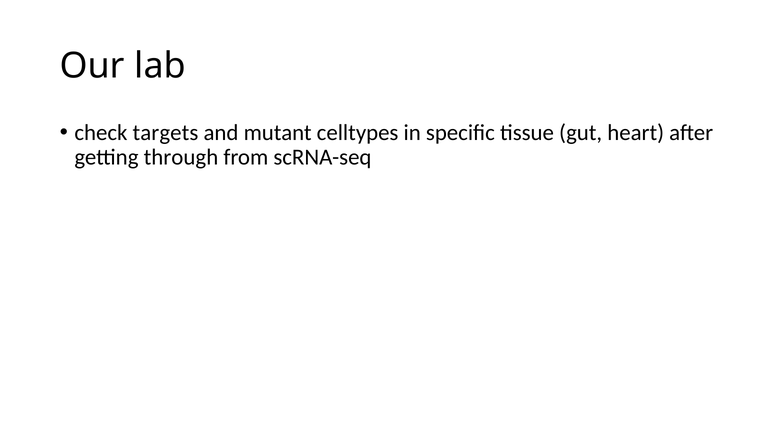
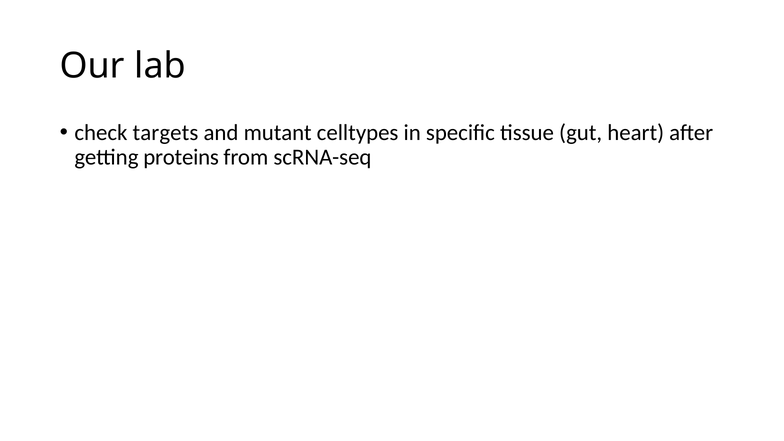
through: through -> proteins (181, 157)
